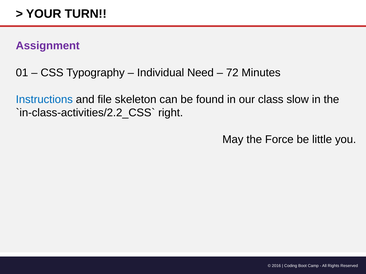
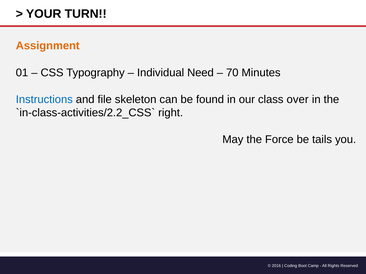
Assignment colour: purple -> orange (48, 46)
72: 72 -> 70 (232, 73)
slow: slow -> over (298, 100)
little: little -> tails (322, 140)
